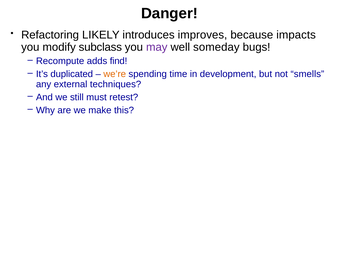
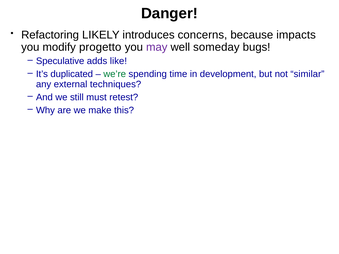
improves: improves -> concerns (202, 35)
subclass: subclass -> progetto (100, 47)
Recompute: Recompute -> Speculative (60, 61)
find: find -> like (118, 61)
we’re colour: orange -> green (115, 74)
smells: smells -> similar (307, 74)
